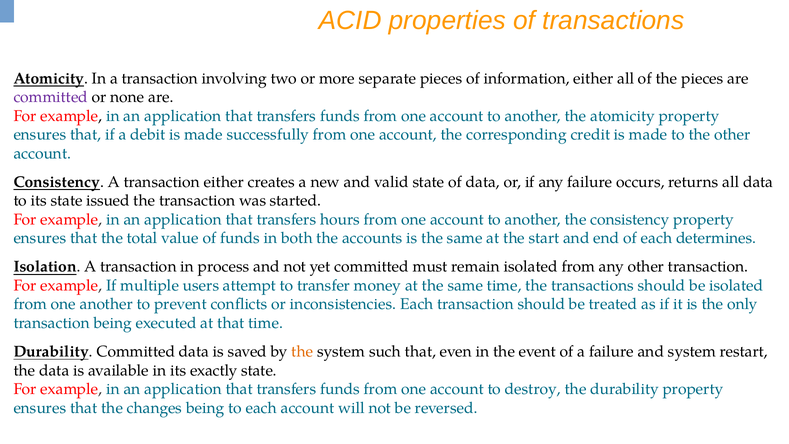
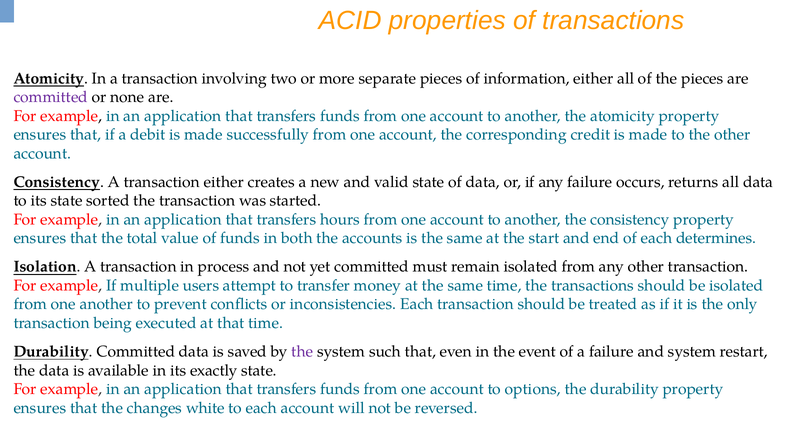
issued: issued -> sorted (108, 201)
the colour: orange -> purple (302, 352)
destroy: destroy -> options (533, 389)
changes being: being -> white (205, 408)
